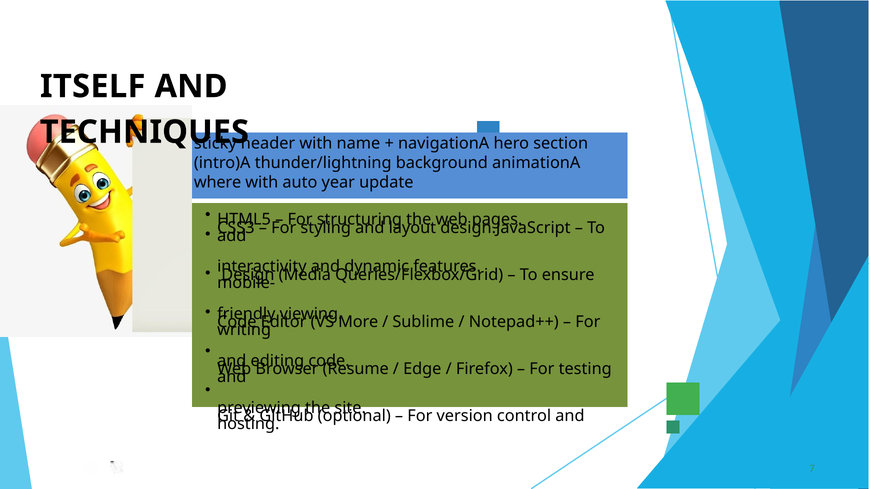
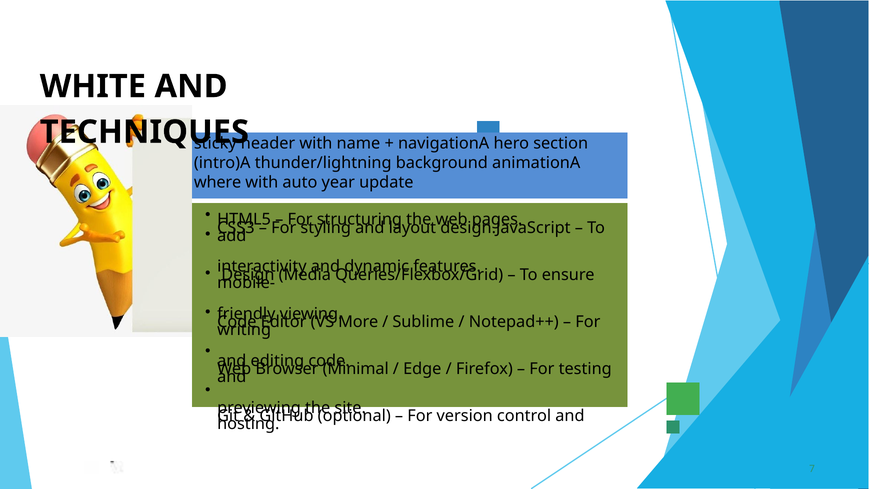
ITSELF: ITSELF -> WHITE (93, 86)
Resume: Resume -> Minimal (356, 369)
